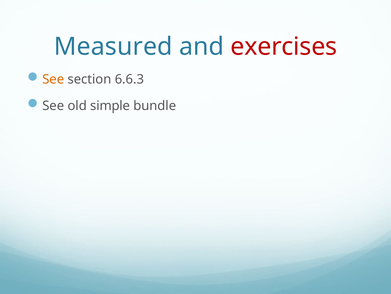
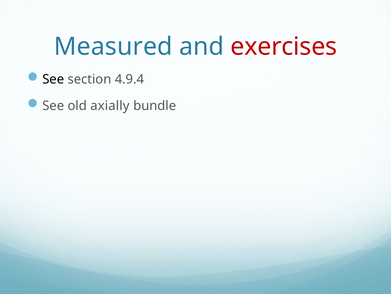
See colour: orange -> black (53, 79)
6.6.3: 6.6.3 -> 4.9.4 (129, 79)
simple: simple -> axially (110, 106)
